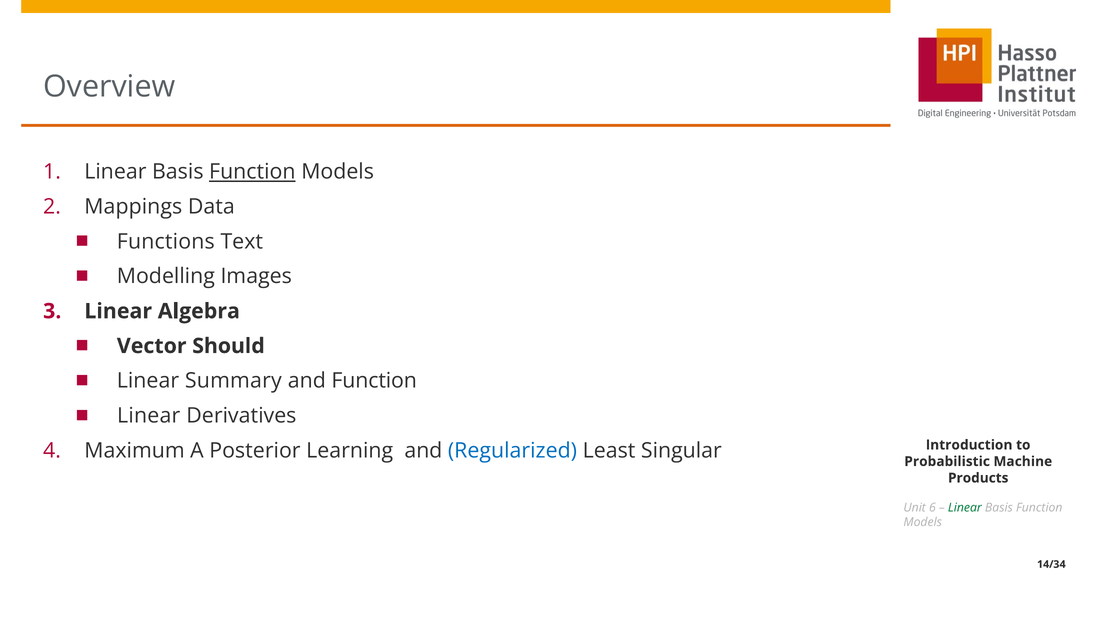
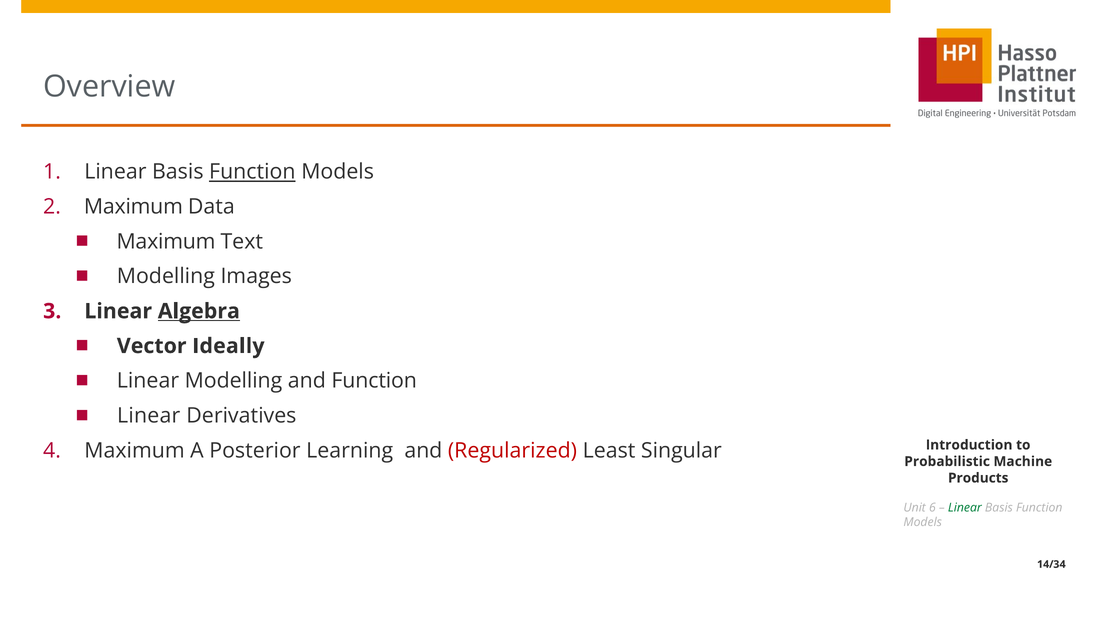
Mappings: Mappings -> Maximum (133, 207)
Functions: Functions -> Maximum (166, 241)
Algebra underline: none -> present (199, 311)
Should: Should -> Ideally (228, 346)
Linear Summary: Summary -> Modelling (233, 381)
Regularized colour: blue -> red (512, 450)
